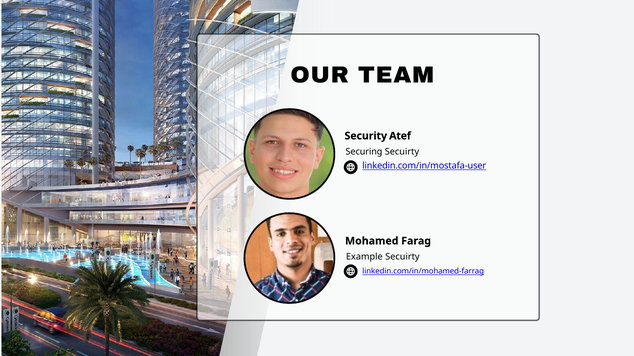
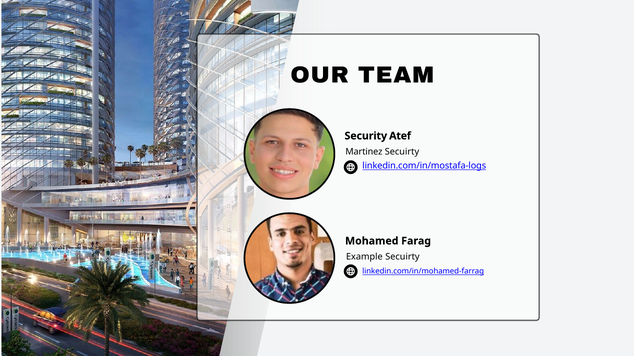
Securing: Securing -> Martinez (364, 152)
linkedin.com/in/mostafa-user: linkedin.com/in/mostafa-user -> linkedin.com/in/mostafa-logs (424, 166)
